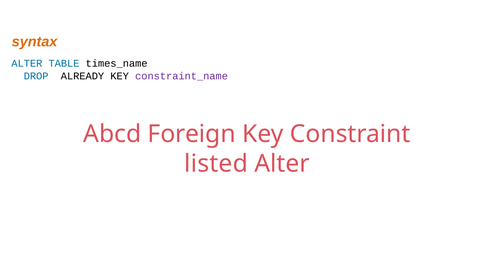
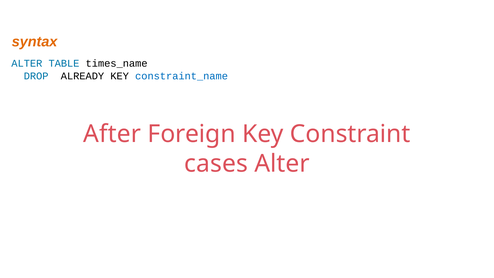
constraint_name colour: purple -> blue (182, 76)
Abcd: Abcd -> After (112, 134)
listed: listed -> cases (216, 164)
